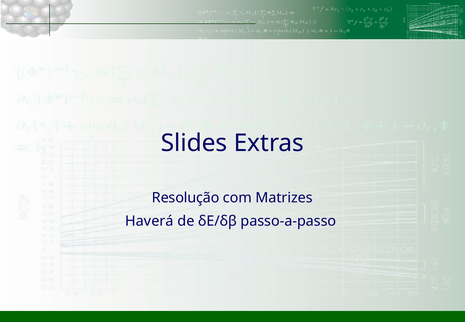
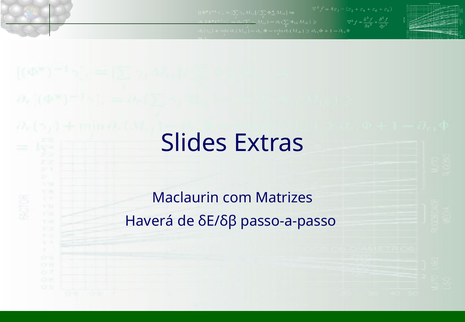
Resolução: Resolução -> Maclaurin (186, 198)
